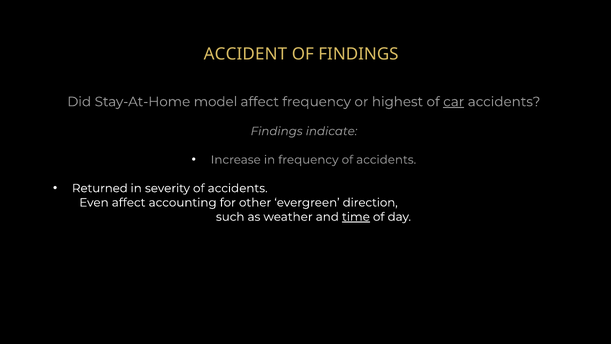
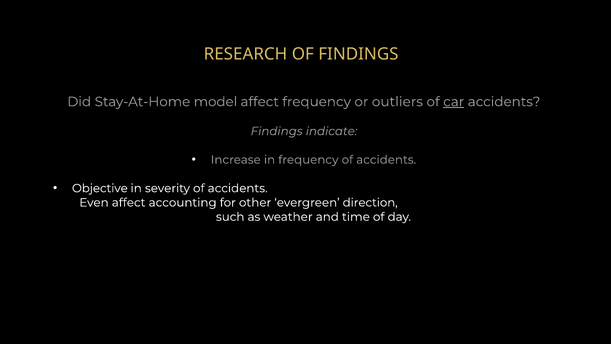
ACCIDENT: ACCIDENT -> RESEARCH (246, 54)
highest: highest -> outliers (397, 102)
Returned: Returned -> Objective (100, 188)
time underline: present -> none (356, 217)
